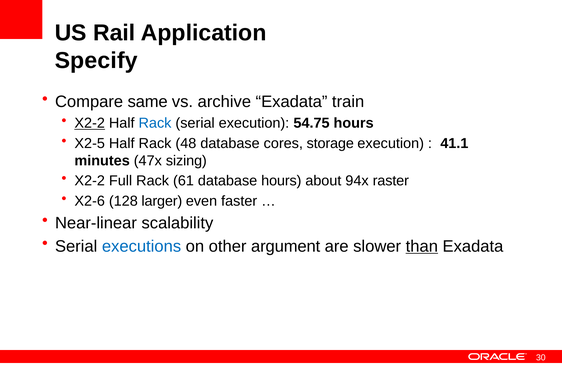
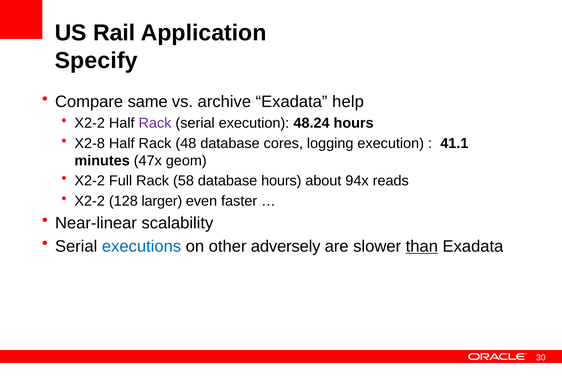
train: train -> help (348, 102)
X2-2 underline: present -> none (90, 123)
Rack colour: blue -> purple (155, 123)
54.75: 54.75 -> 48.24 (312, 123)
X2-5: X2-5 -> X2-8 (90, 143)
storage: storage -> logging (330, 143)
sizing: sizing -> geom (186, 161)
61: 61 -> 58 (183, 181)
raster: raster -> reads (391, 181)
X2-6: X2-6 -> X2-2 (90, 201)
argument: argument -> adversely (286, 246)
